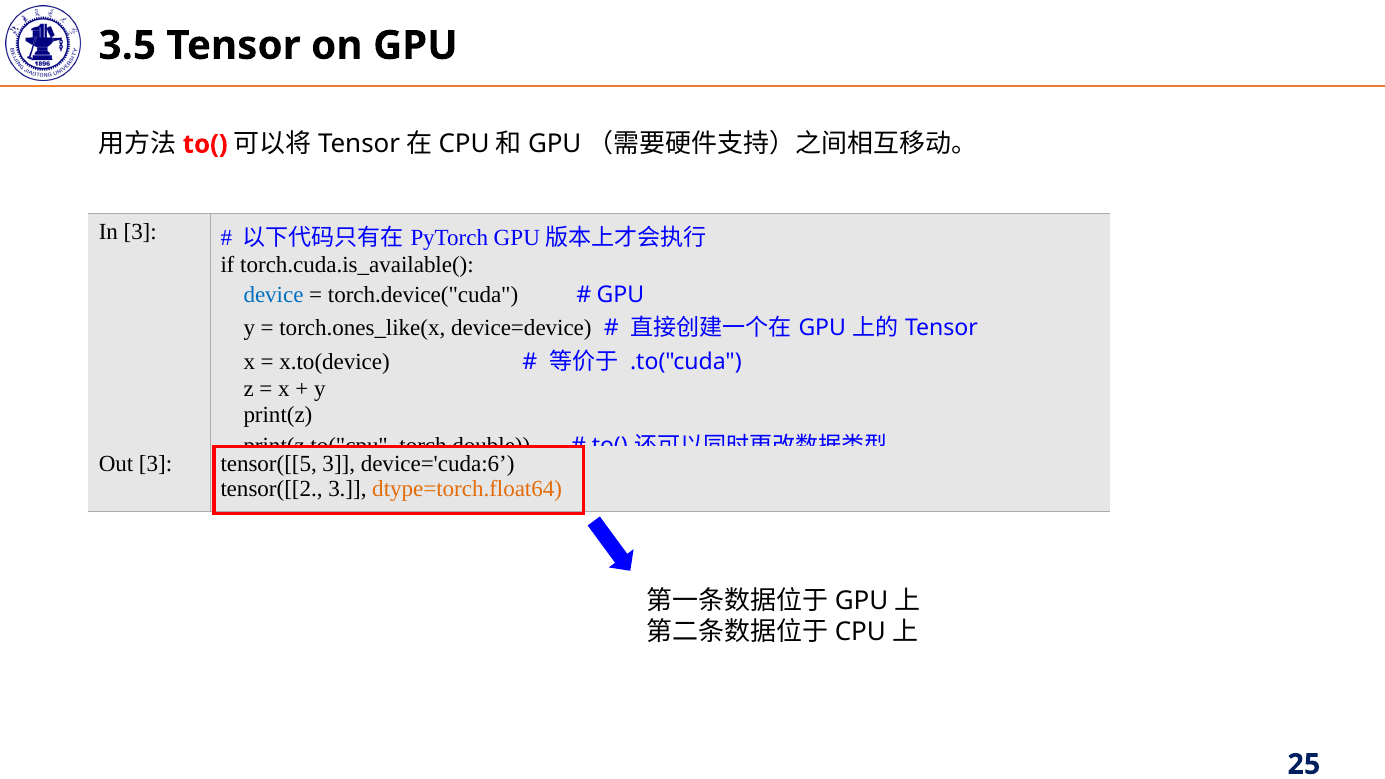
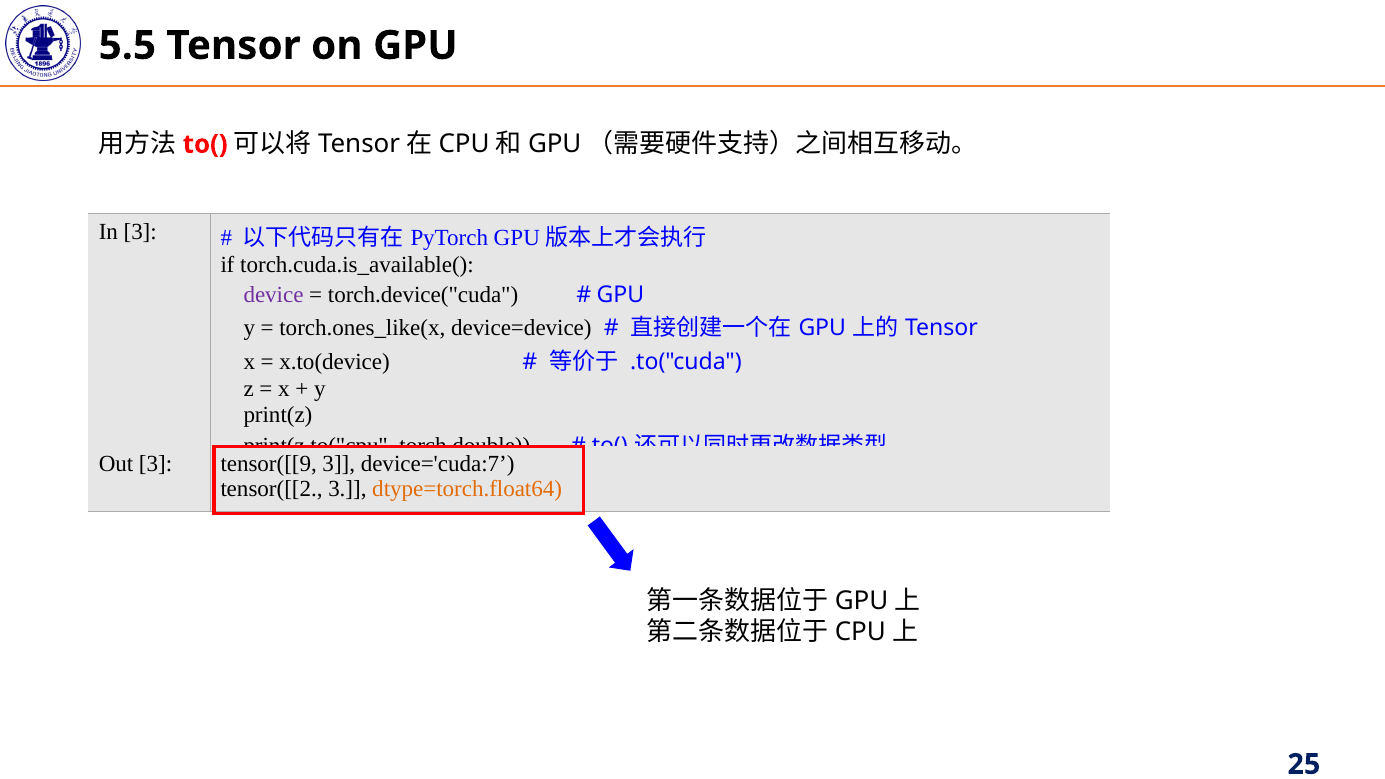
3.5: 3.5 -> 5.5 (127, 46)
device colour: blue -> purple (274, 295)
tensor([[5: tensor([[5 -> tensor([[9 (269, 464)
device='cuda:6: device='cuda:6 -> device='cuda:7 (438, 464)
